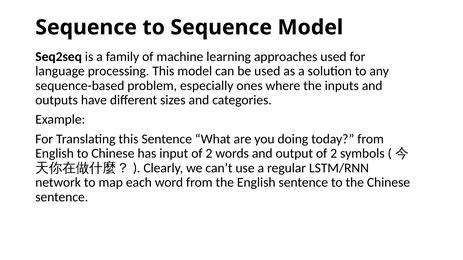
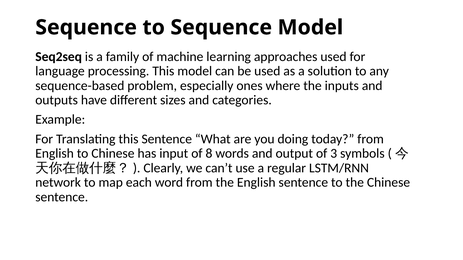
input of 2: 2 -> 8 (209, 154)
output of 2: 2 -> 3 (334, 154)
